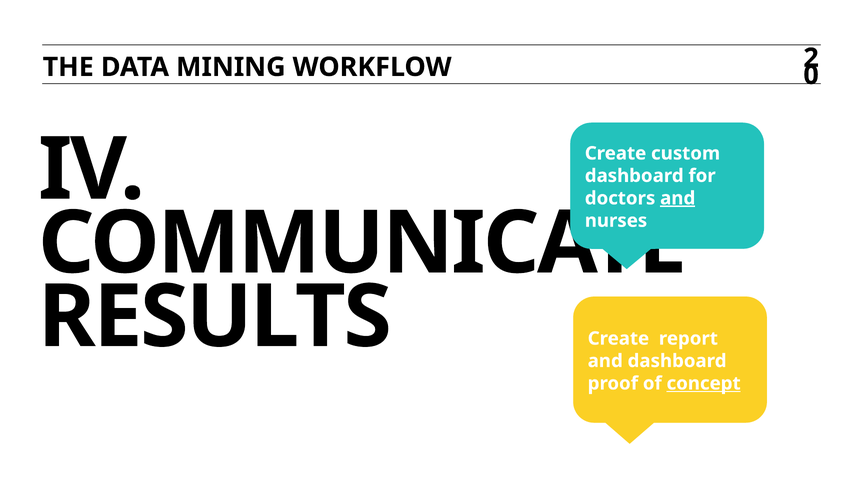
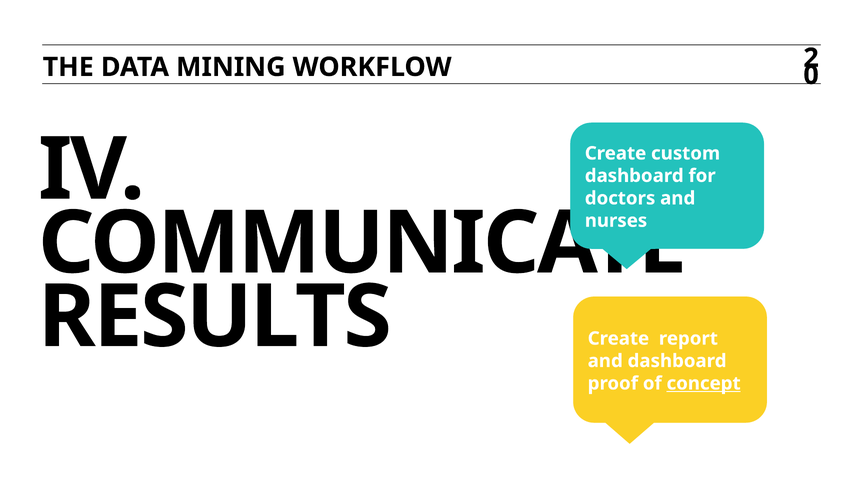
and underline: present -> none (678, 198)
